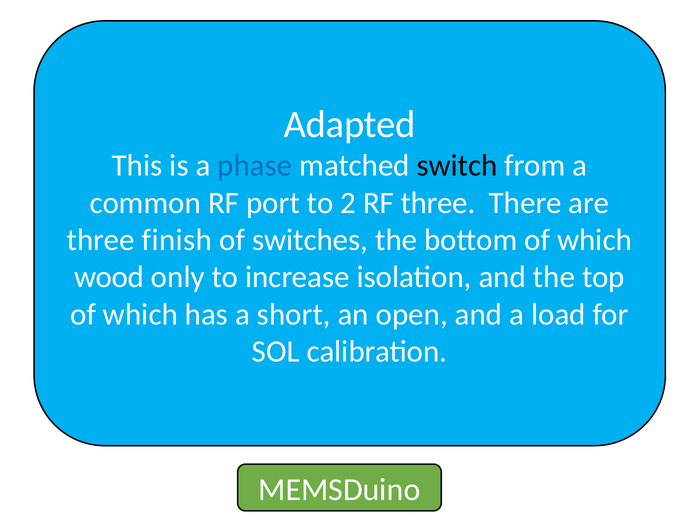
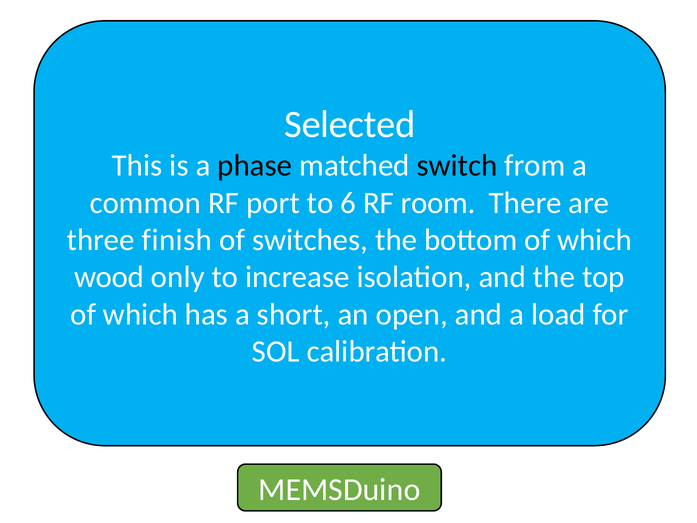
Adapted: Adapted -> Selected (350, 124)
phase colour: blue -> black (255, 166)
2: 2 -> 6 (348, 203)
RF three: three -> room (438, 203)
